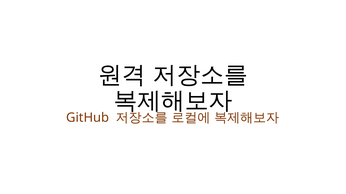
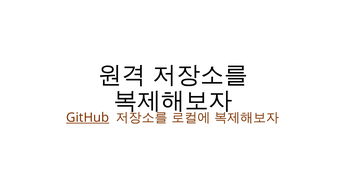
GitHub underline: none -> present (88, 118)
